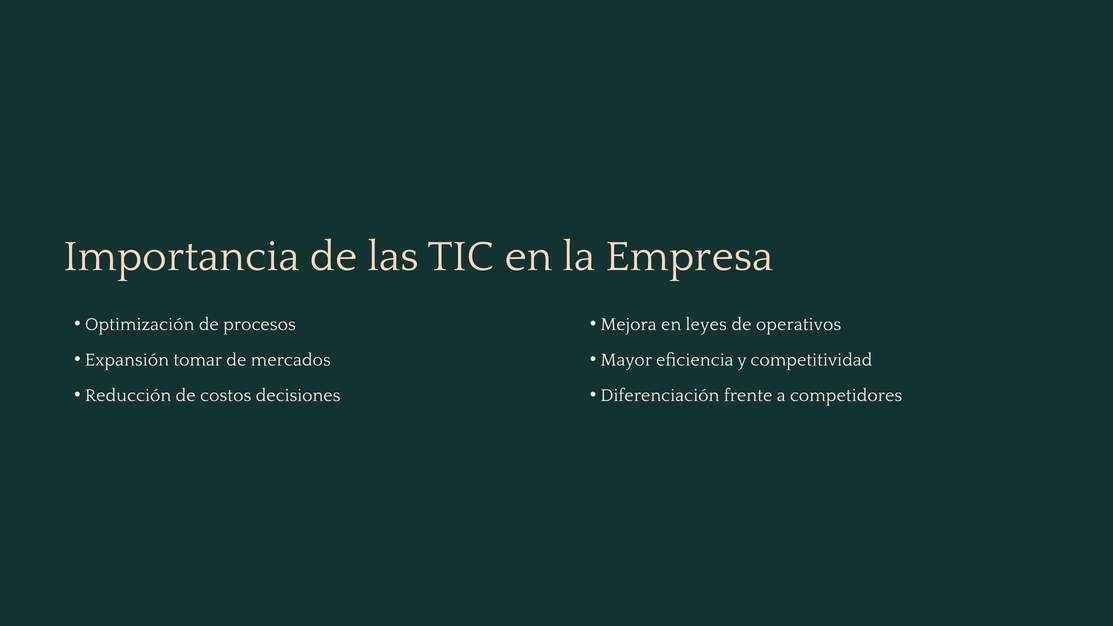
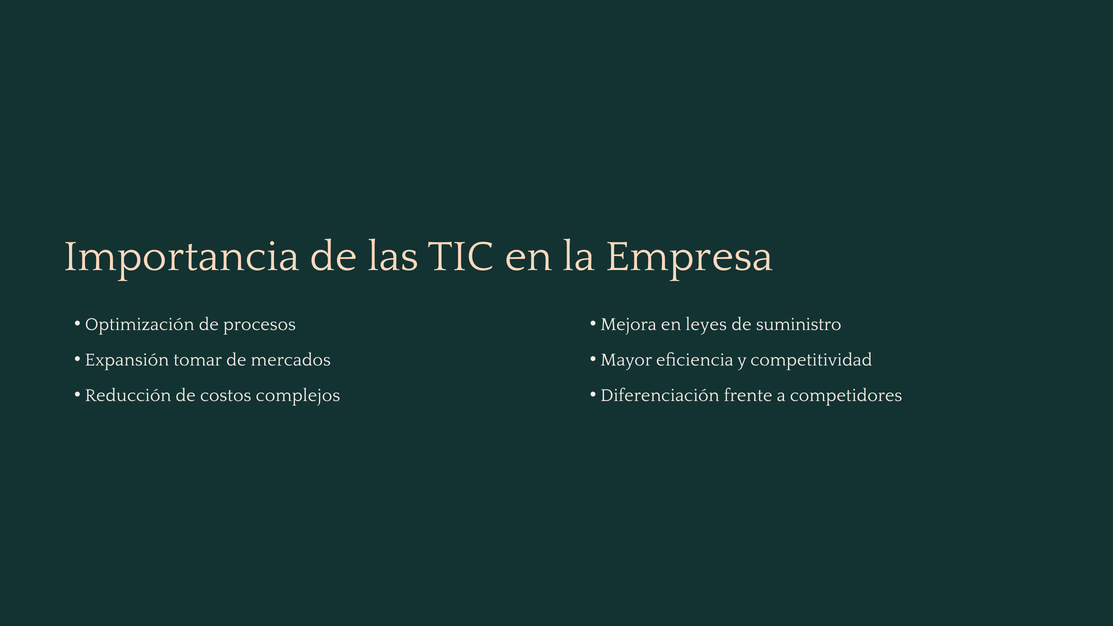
operativos: operativos -> suministro (799, 324)
decisiones: decisiones -> complejos (298, 395)
